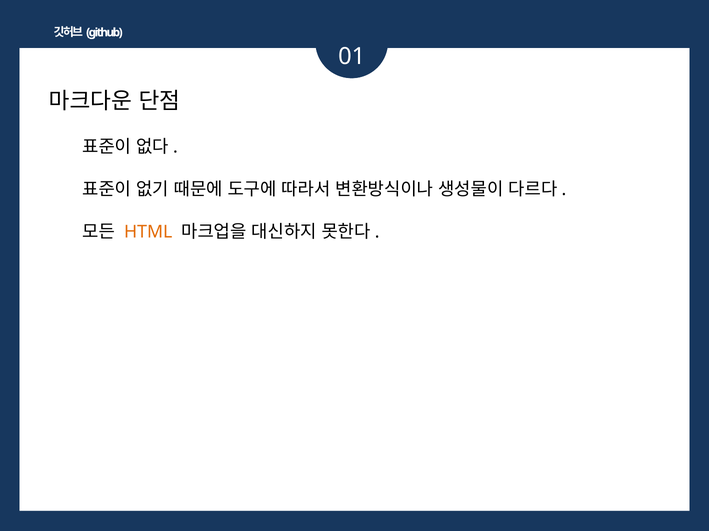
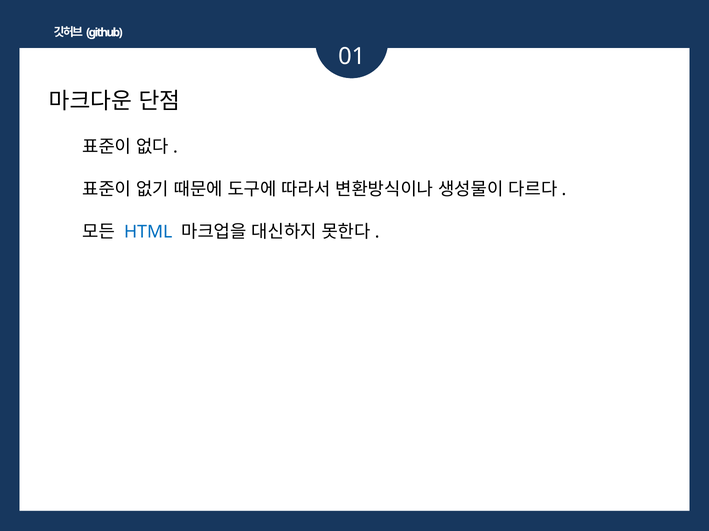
HTML colour: orange -> blue (148, 232)
